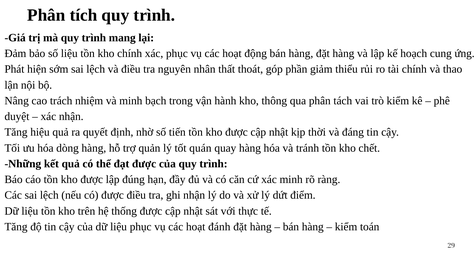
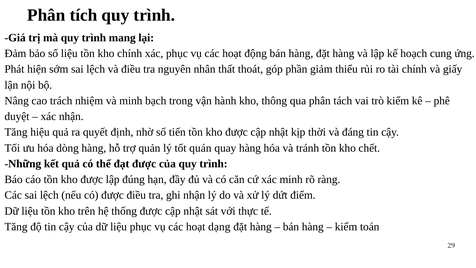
thao: thao -> giấy (453, 69)
đánh: đánh -> dạng (219, 227)
